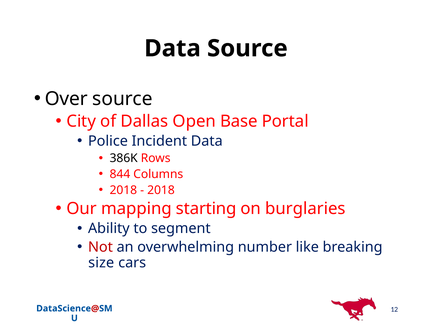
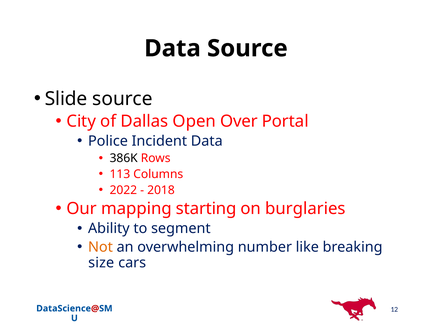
Over: Over -> Slide (66, 99)
Base: Base -> Over (239, 121)
844: 844 -> 113 (120, 174)
2018: 2018 -> 2022 (123, 190)
Not colour: red -> orange (100, 247)
